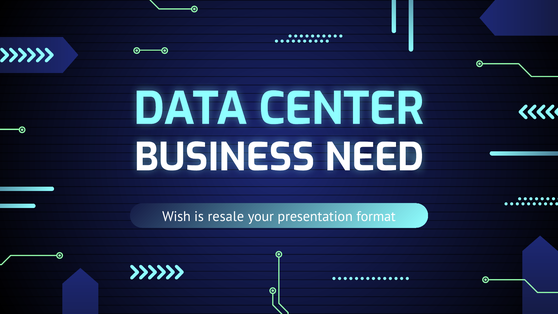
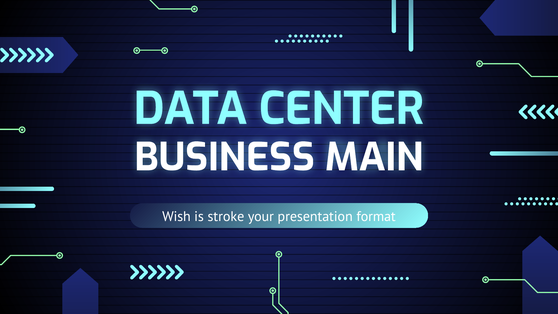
NEED: NEED -> MAIN (374, 157)
resale: resale -> stroke (226, 216)
